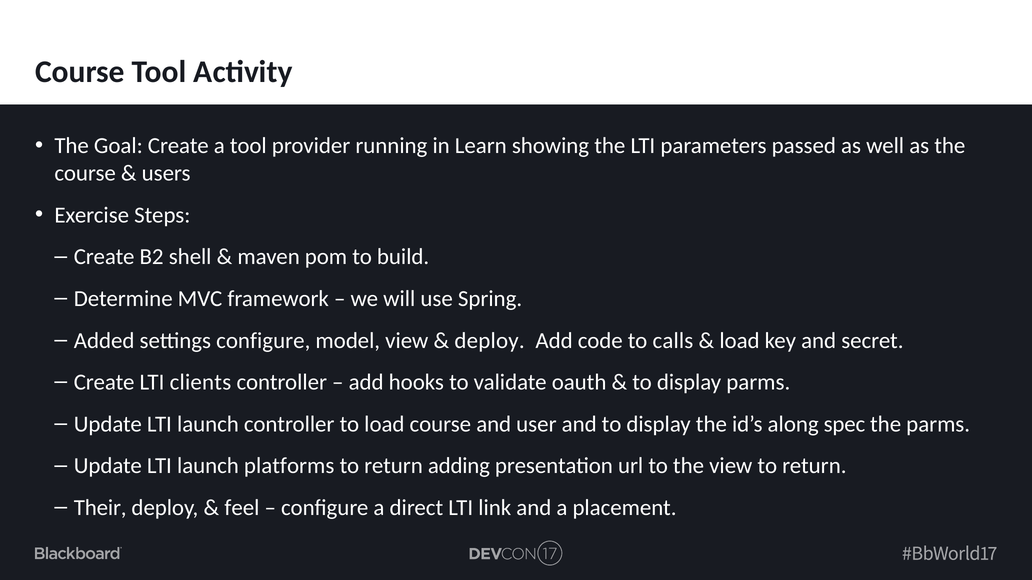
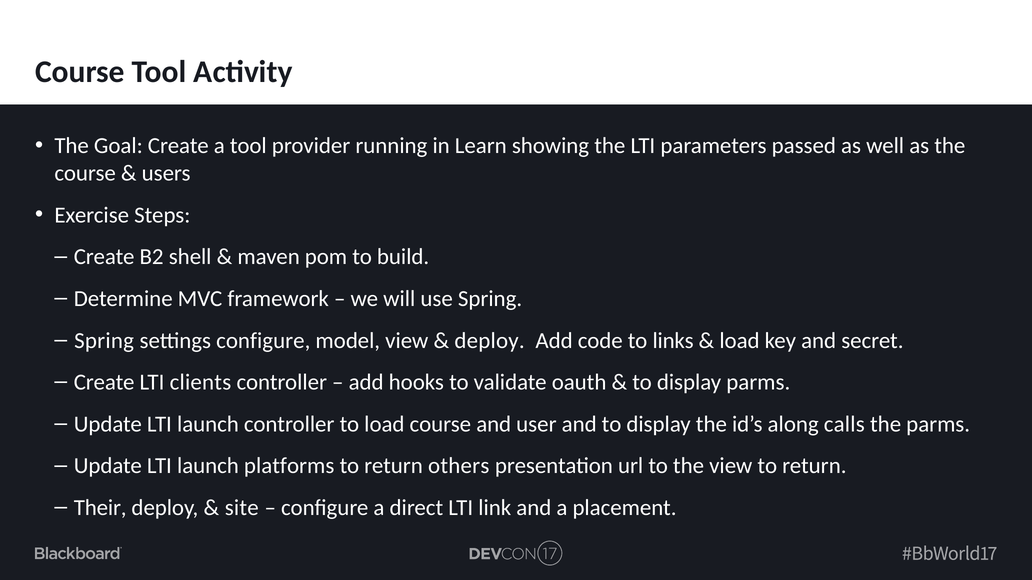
Added: Added -> Spring (104, 341)
calls: calls -> links (673, 341)
spec: spec -> calls (844, 424)
adding: adding -> others (459, 466)
feel: feel -> site (242, 508)
